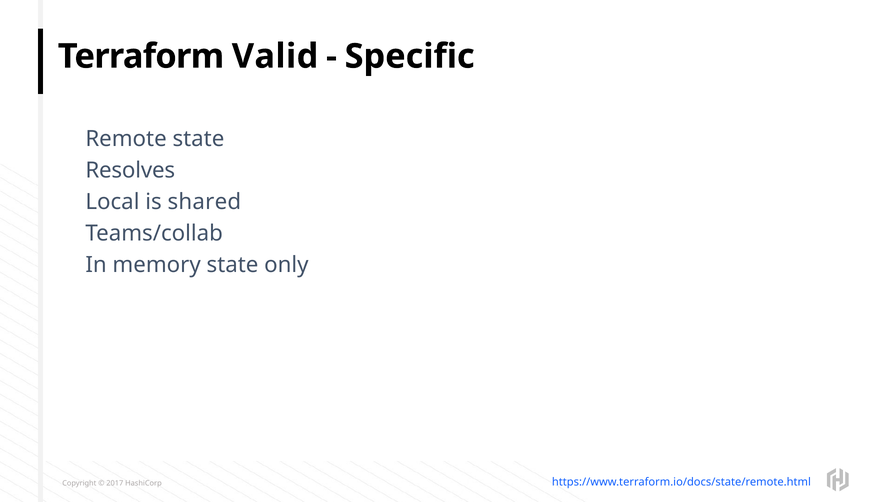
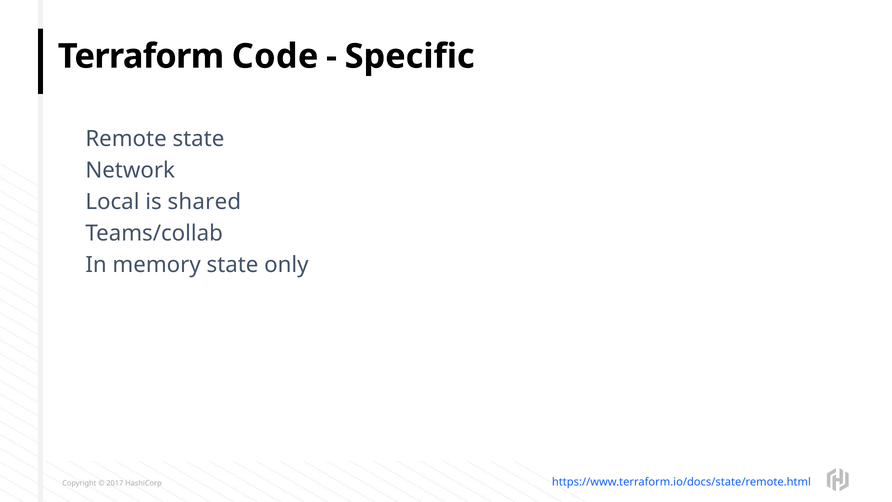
Valid: Valid -> Code (275, 56)
Resolves: Resolves -> Network (130, 170)
